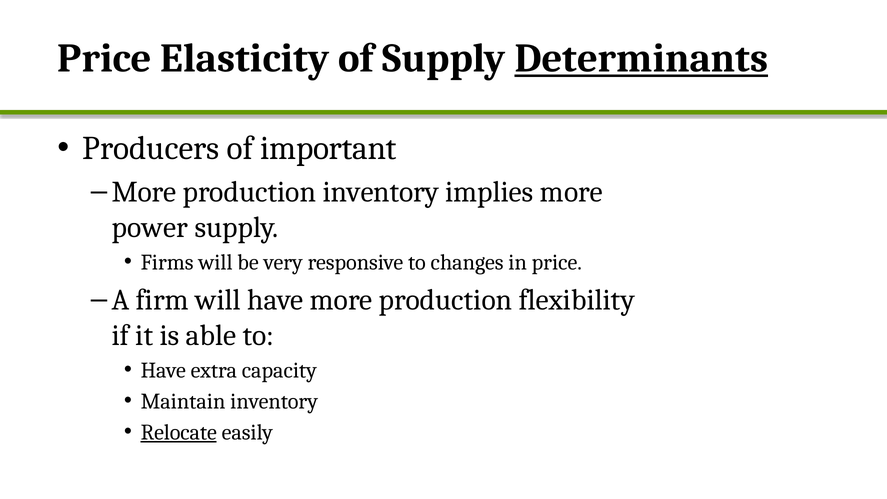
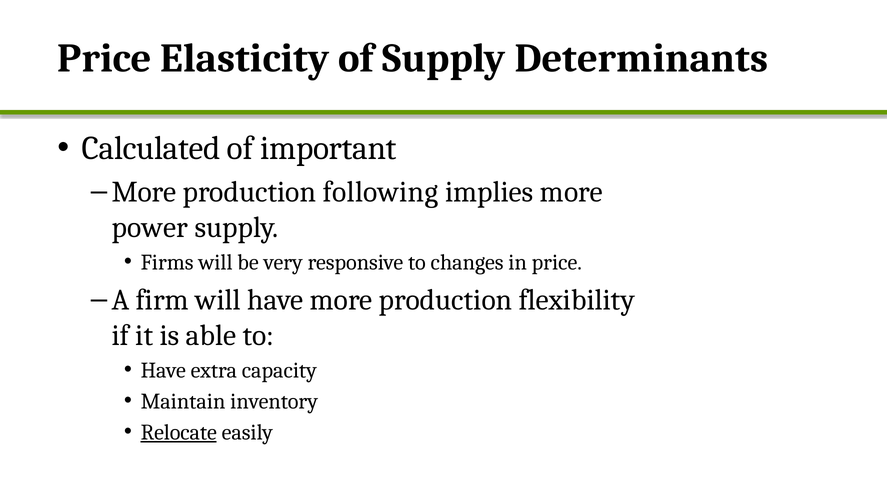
Determinants underline: present -> none (641, 58)
Producers: Producers -> Calculated (151, 148)
production inventory: inventory -> following (380, 192)
